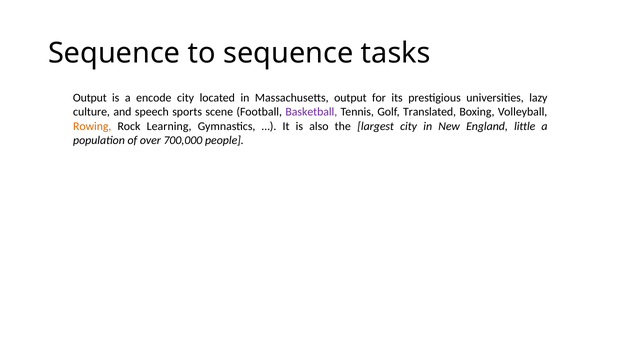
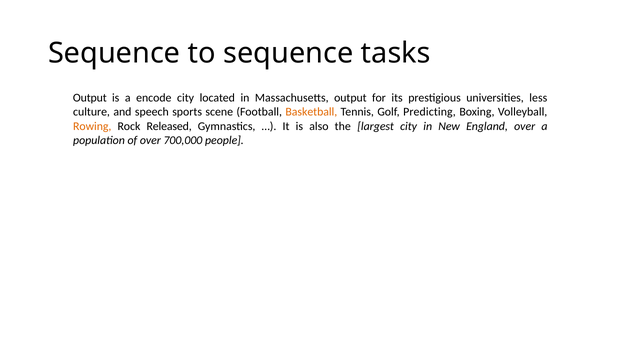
lazy: lazy -> less (538, 98)
Basketball colour: purple -> orange (311, 112)
Translated: Translated -> Predicting (429, 112)
Learning: Learning -> Released (169, 126)
England little: little -> over (525, 126)
